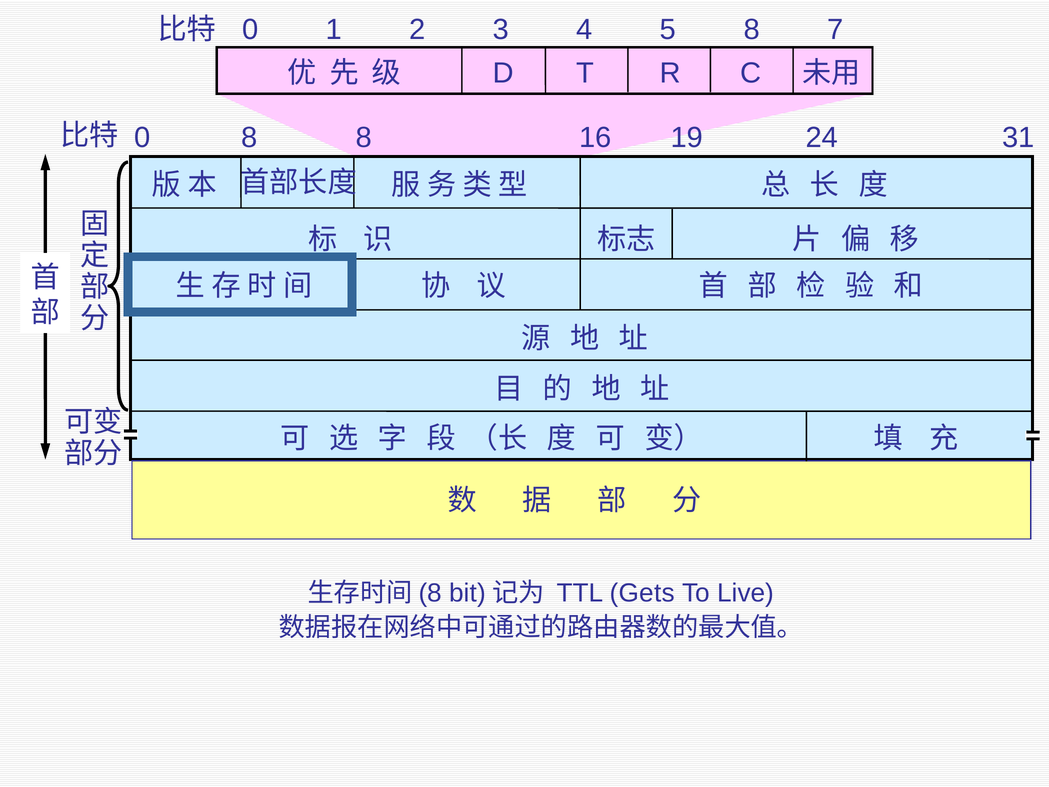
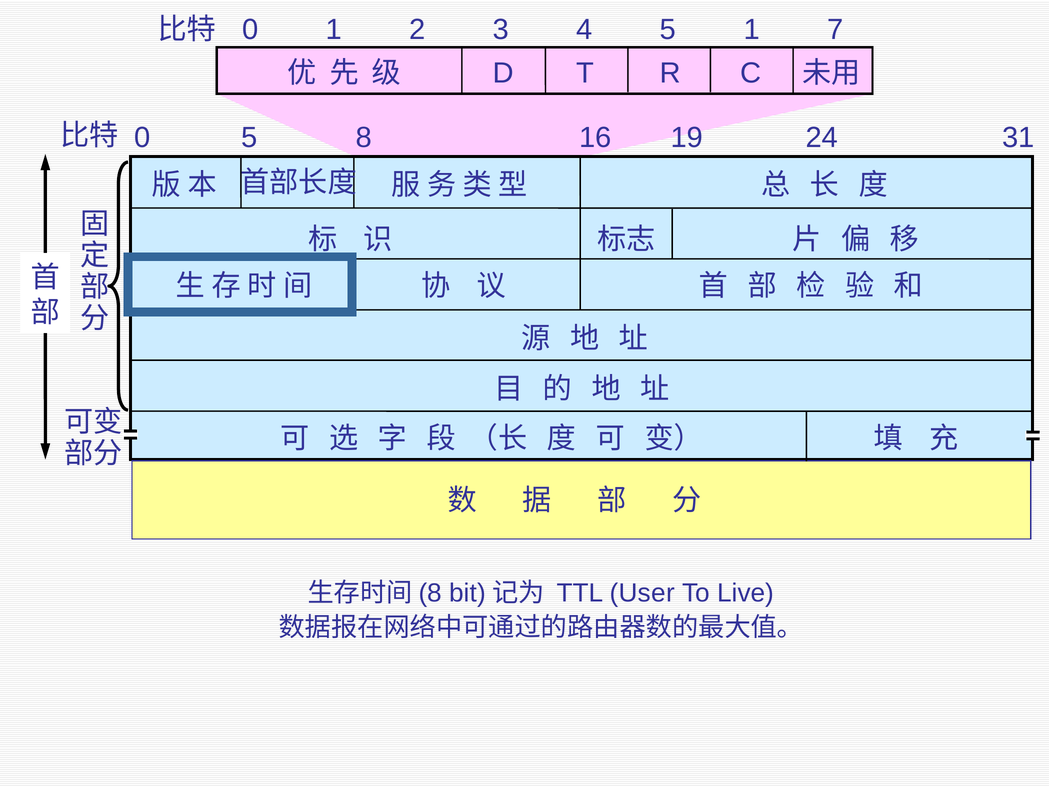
5 8: 8 -> 1 (752, 30)
0 8: 8 -> 5 (250, 137)
Gets: Gets -> User (642, 593)
